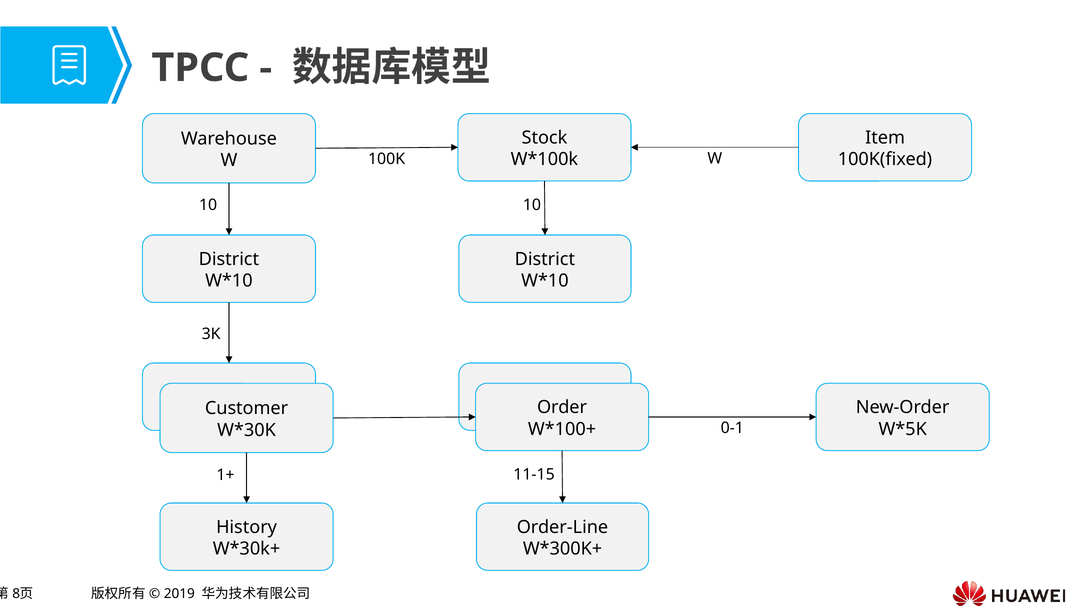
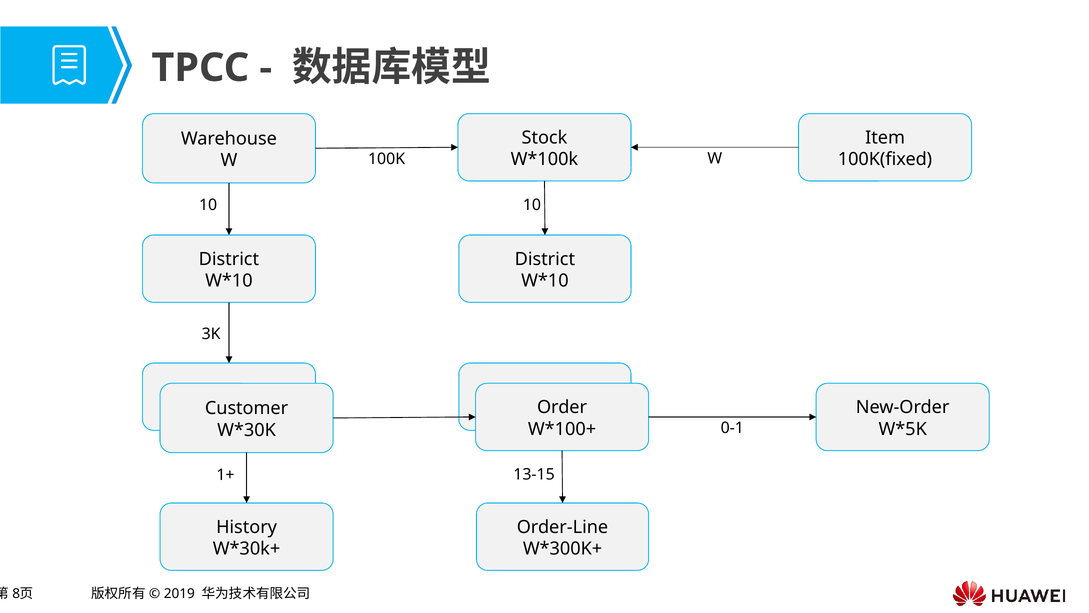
11-15: 11-15 -> 13-15 (534, 474)
